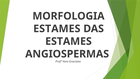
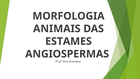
ESTAMES: ESTAMES -> ANIMAIS (57, 29)
